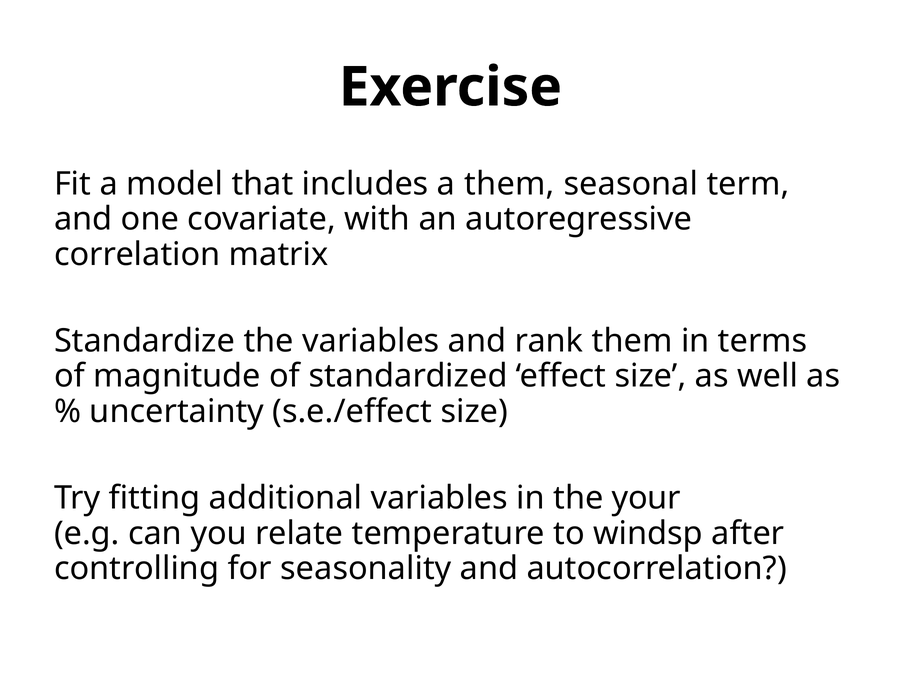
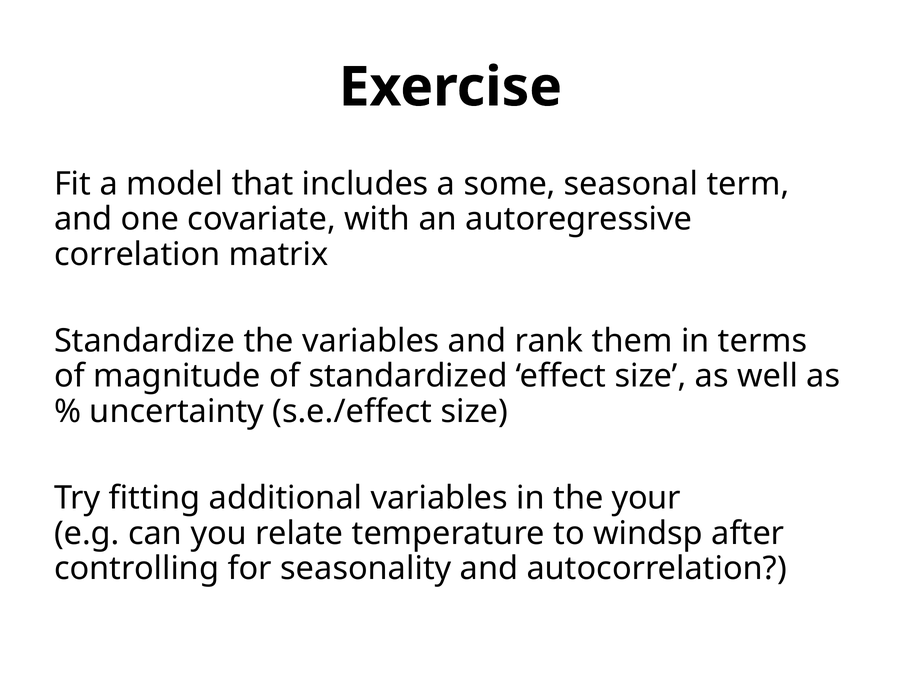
a them: them -> some (510, 184)
